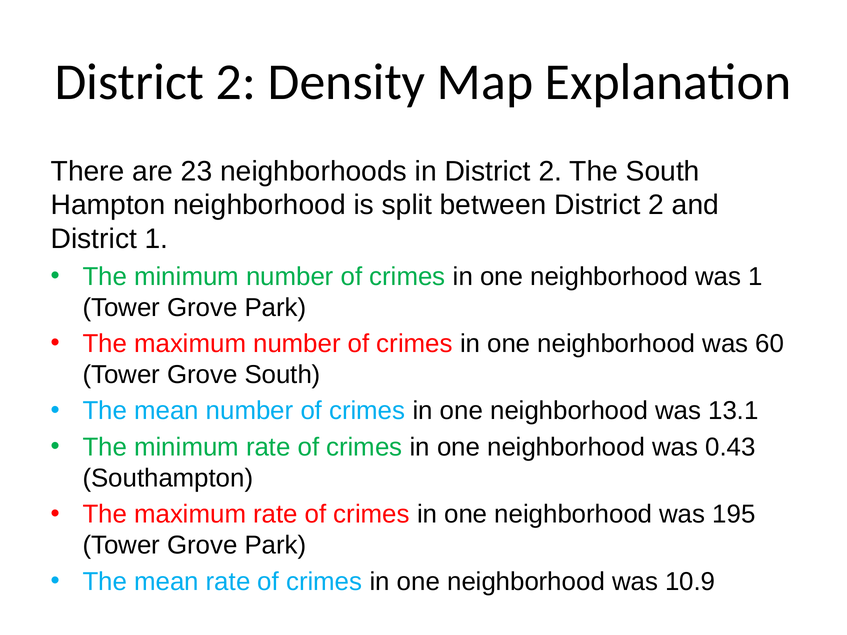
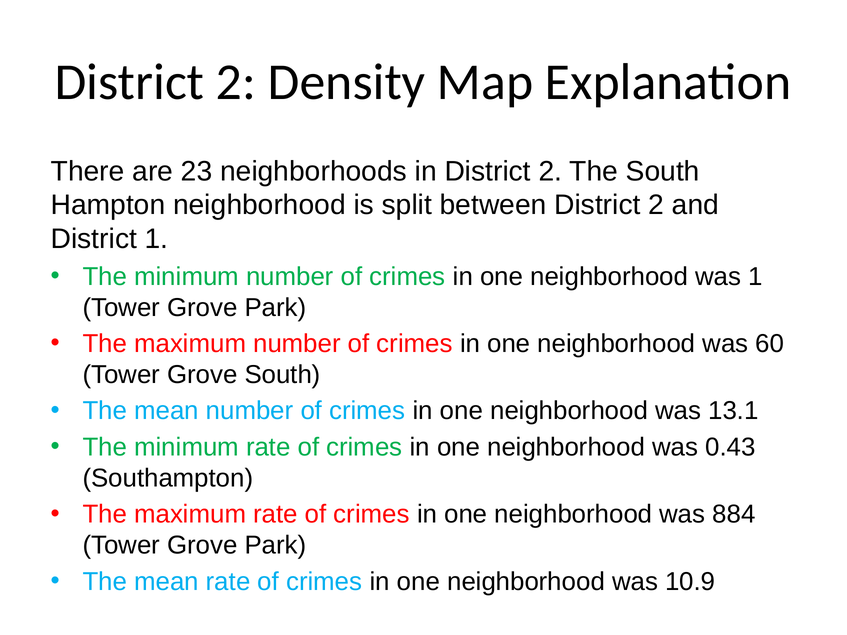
195: 195 -> 884 (734, 515)
